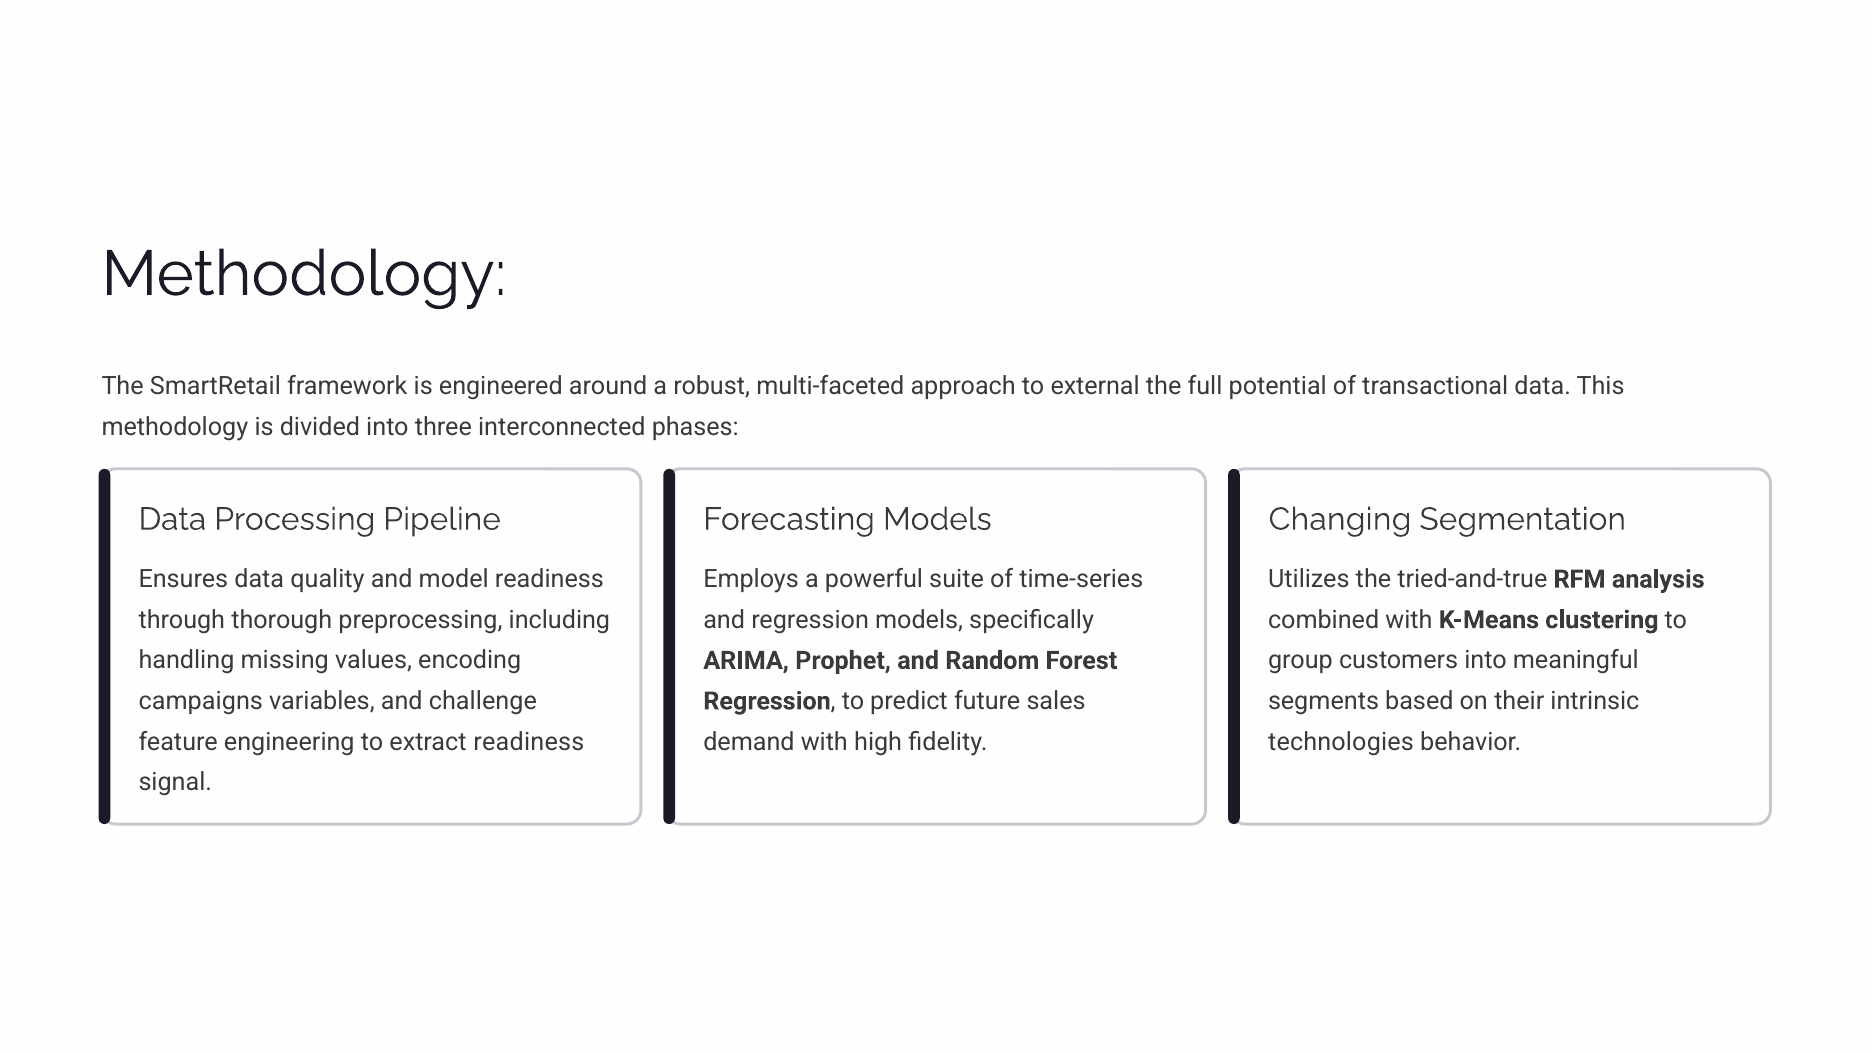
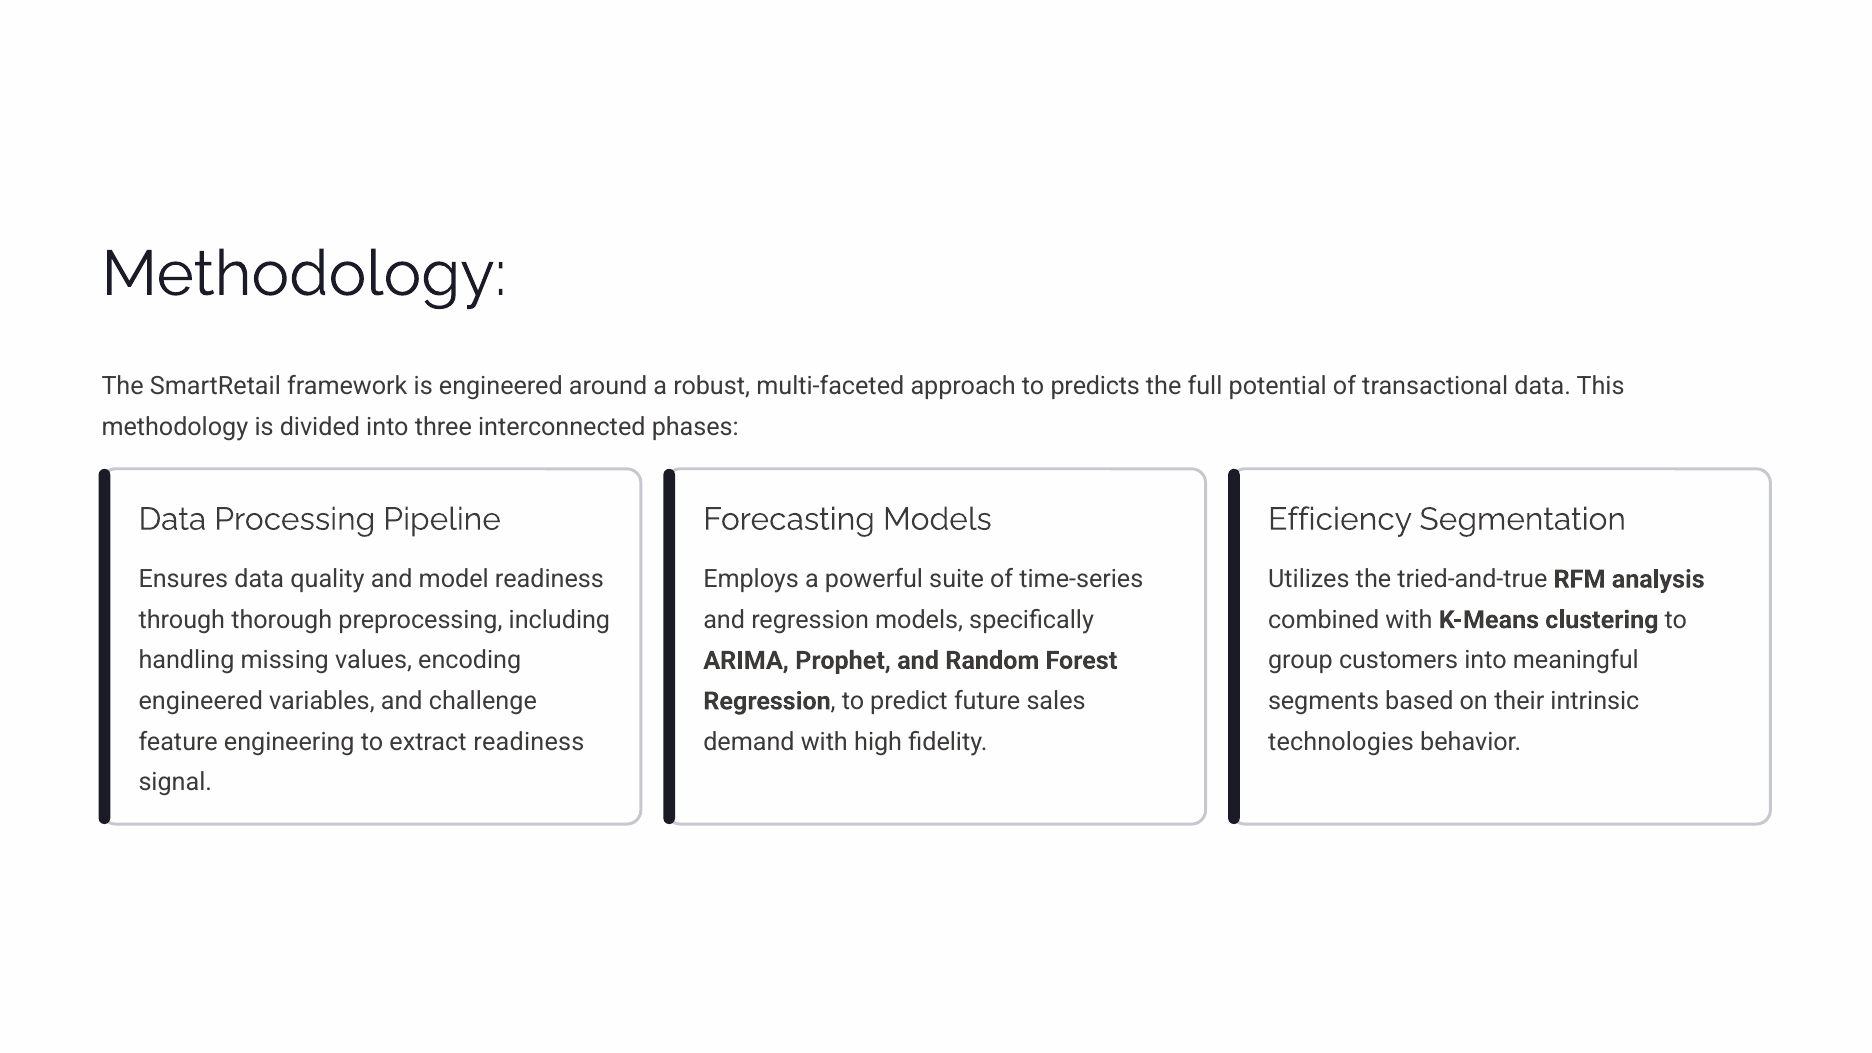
external: external -> predicts (1095, 386)
Changing: Changing -> Efficiency (1340, 519)
campaigns: campaigns -> engineered (201, 701)
